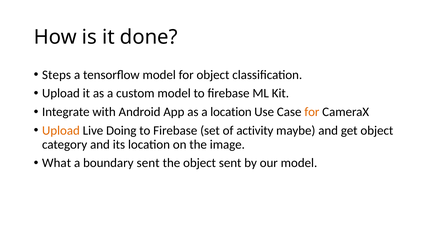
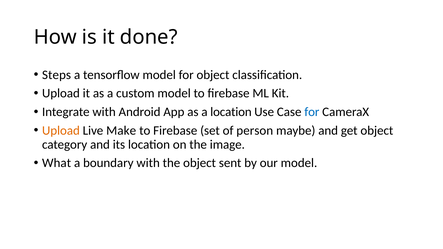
for colour: orange -> blue (312, 112)
Doing: Doing -> Make (121, 131)
activity: activity -> person (255, 131)
boundary sent: sent -> with (148, 163)
